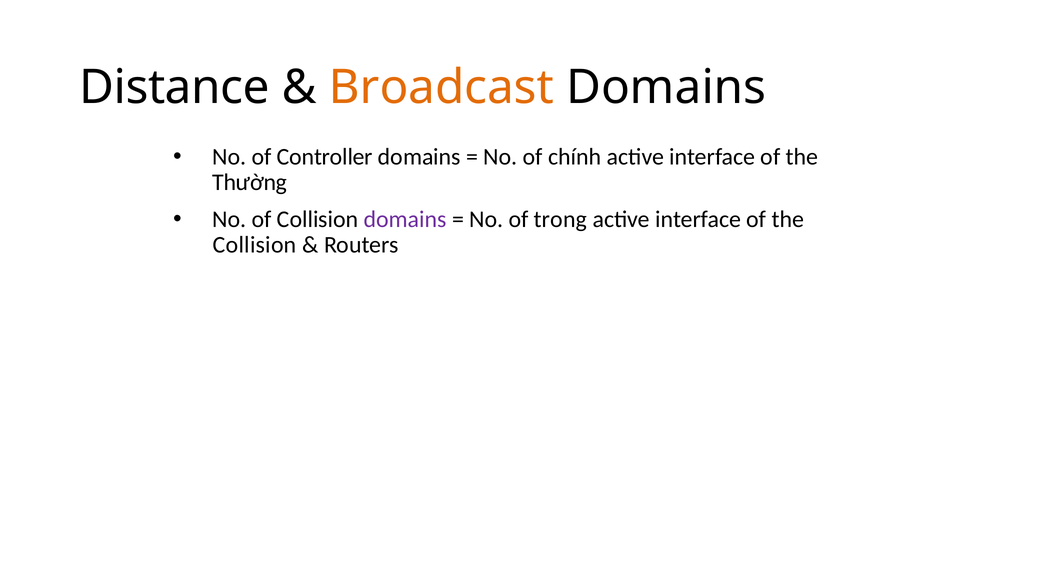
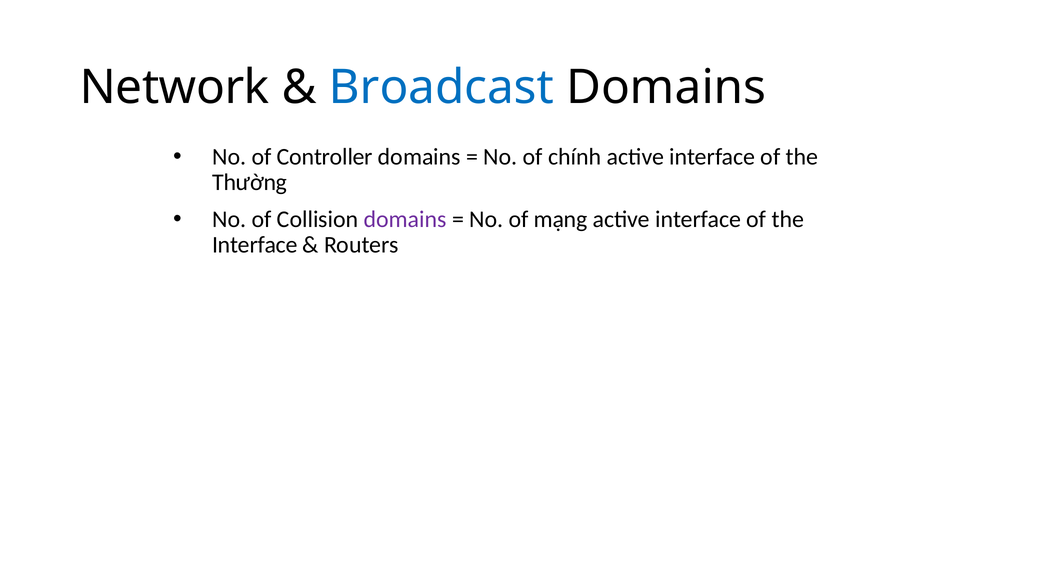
Distance: Distance -> Network (175, 88)
Broadcast colour: orange -> blue (441, 88)
trong: trong -> mạng (561, 219)
Collision: Collision -> Interface (255, 245)
